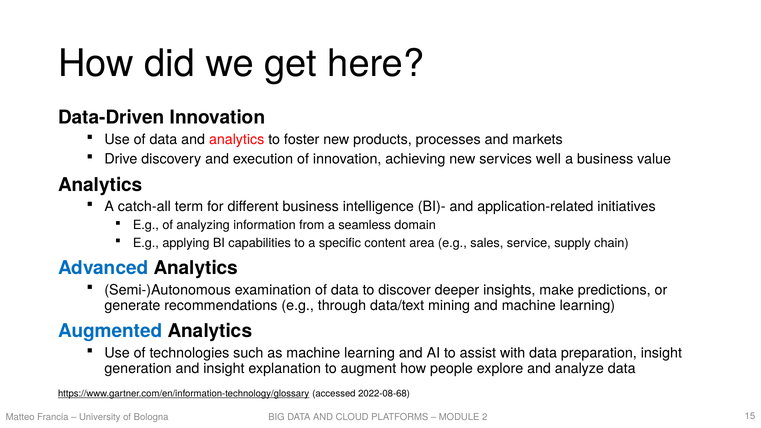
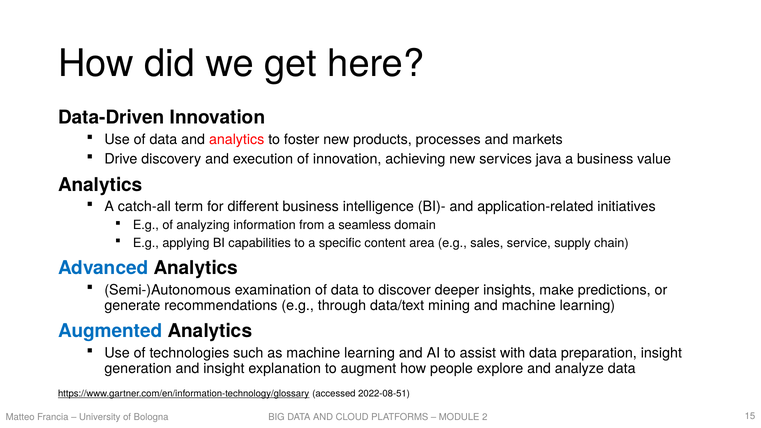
well: well -> java (549, 159)
2022-08-68: 2022-08-68 -> 2022-08-51 (384, 394)
